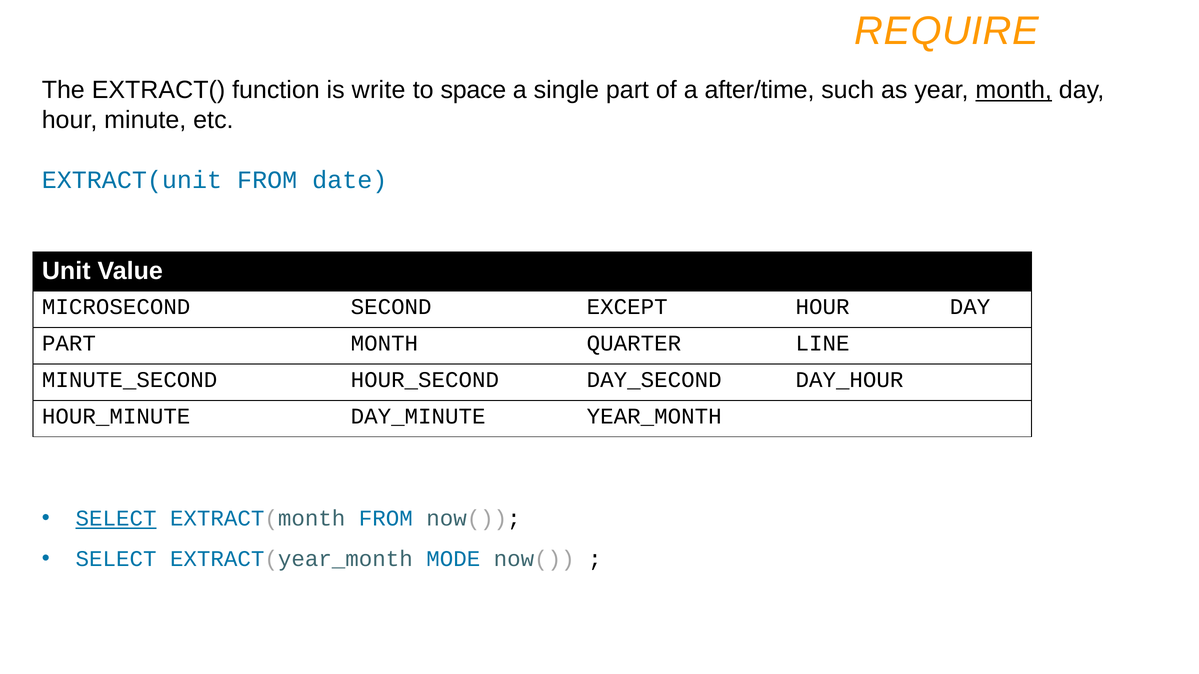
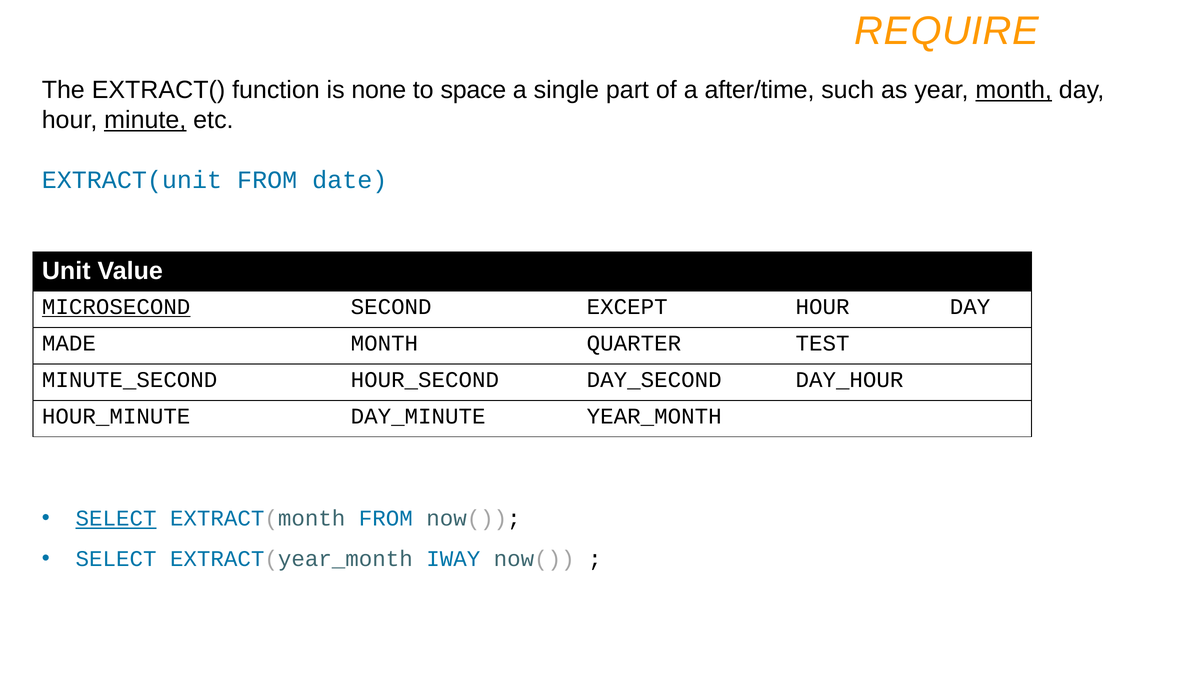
write: write -> none (379, 90)
minute underline: none -> present (145, 120)
MICROSECOND underline: none -> present (116, 307)
PART: PART -> MADE (69, 344)
LINE: LINE -> TEST (823, 344)
MODE: MODE -> IWAY (453, 559)
